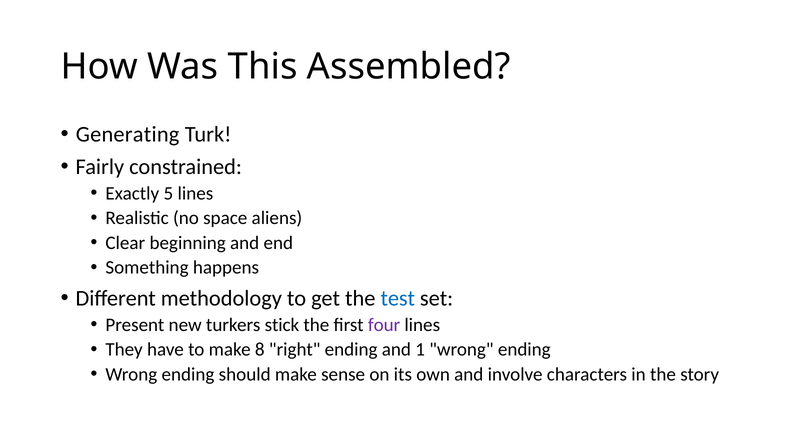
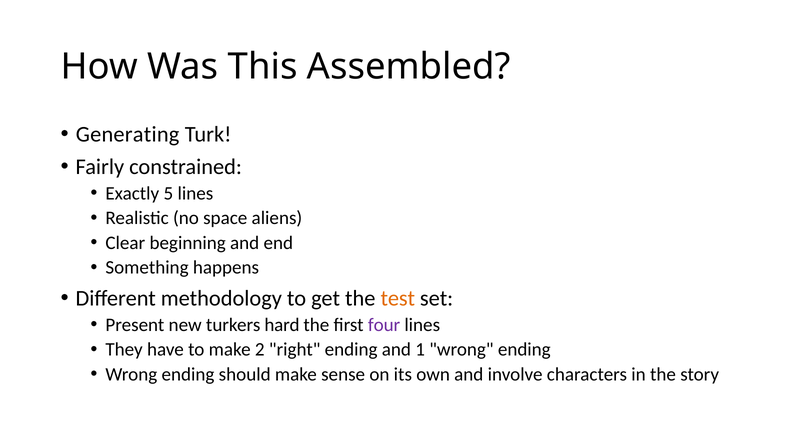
test colour: blue -> orange (398, 298)
stick: stick -> hard (282, 325)
8: 8 -> 2 (260, 349)
